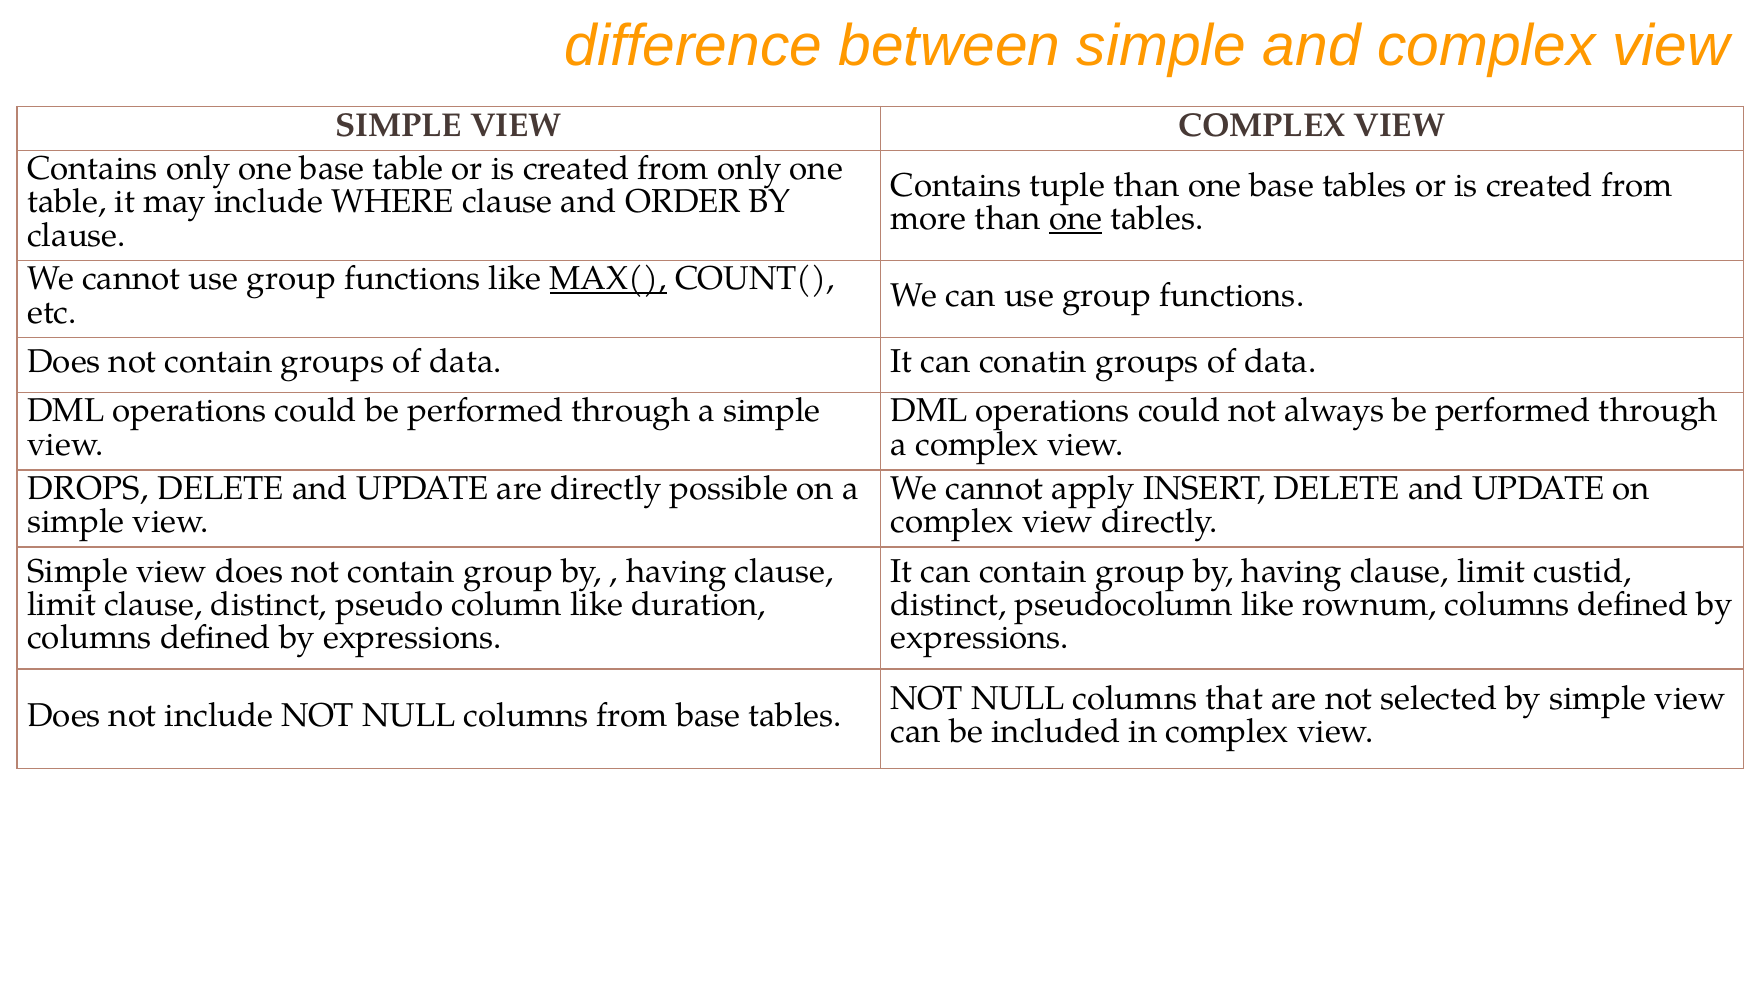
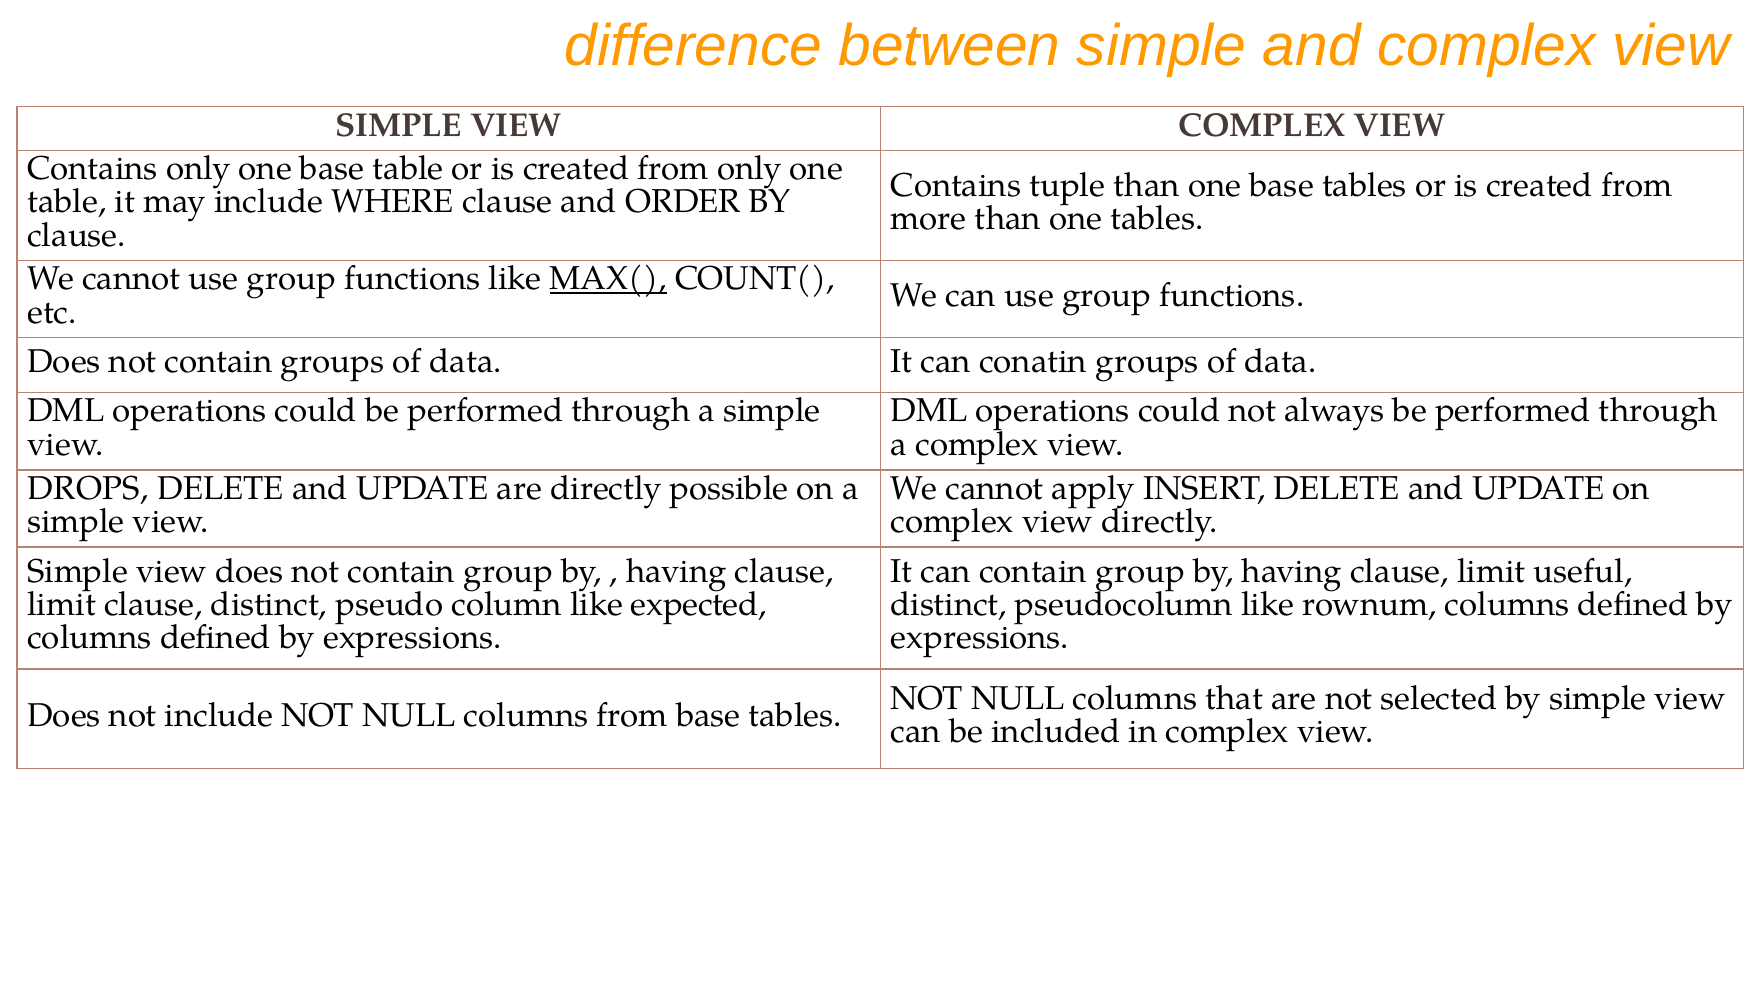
one underline: present -> none (1076, 219)
custid: custid -> useful (1583, 572)
duration: duration -> expected (699, 605)
